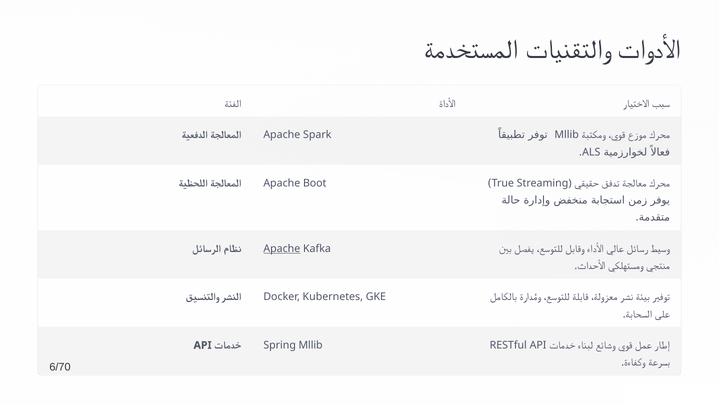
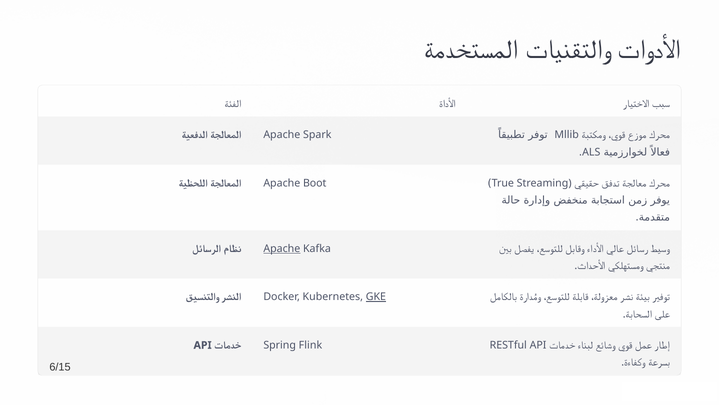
GKE underline: none -> present (376, 297)
Spring Mllib: Mllib -> Flink (310, 345)
6/70: 6/70 -> 6/15 (60, 367)
